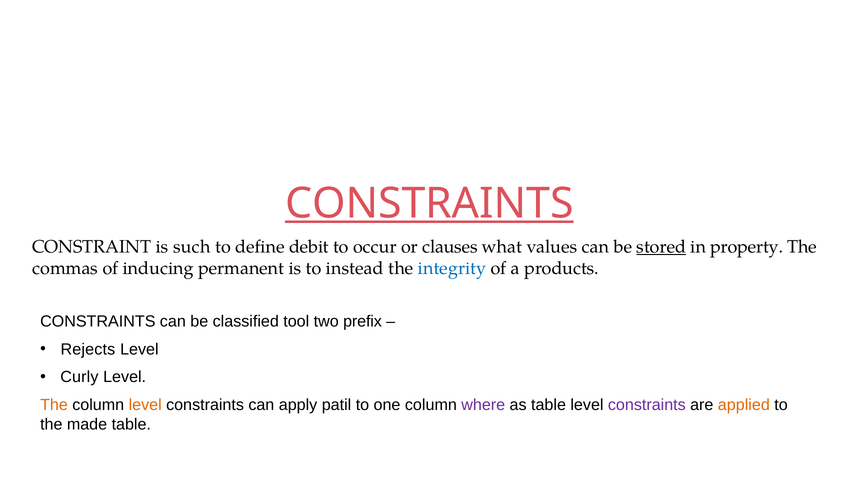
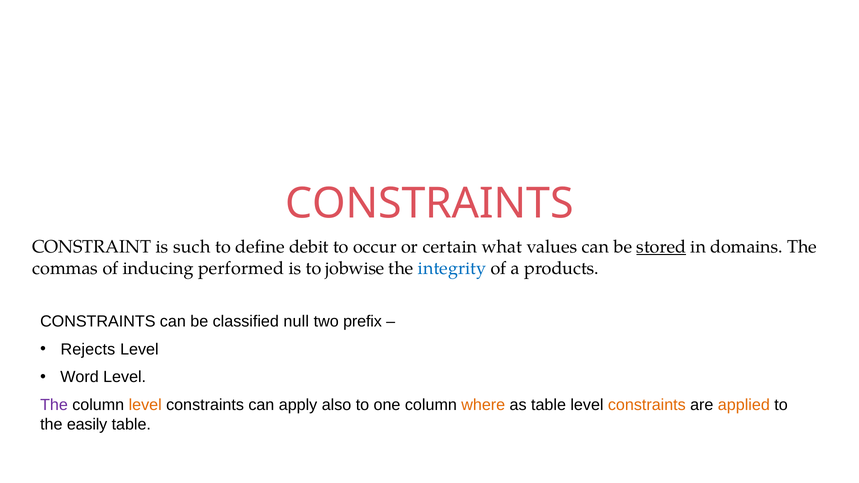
CONSTRAINTS underline: present -> none (429, 204)
clauses: clauses -> certain (450, 247)
property: property -> domains (747, 247)
permanent: permanent -> performed (241, 268)
instead: instead -> jobwise (355, 268)
tool: tool -> null (296, 321)
Curly: Curly -> Word (80, 377)
The colour: orange -> purple (54, 405)
patil: patil -> also (337, 405)
where colour: purple -> orange (483, 405)
constraints colour: purple -> orange (647, 405)
made: made -> easily (87, 425)
